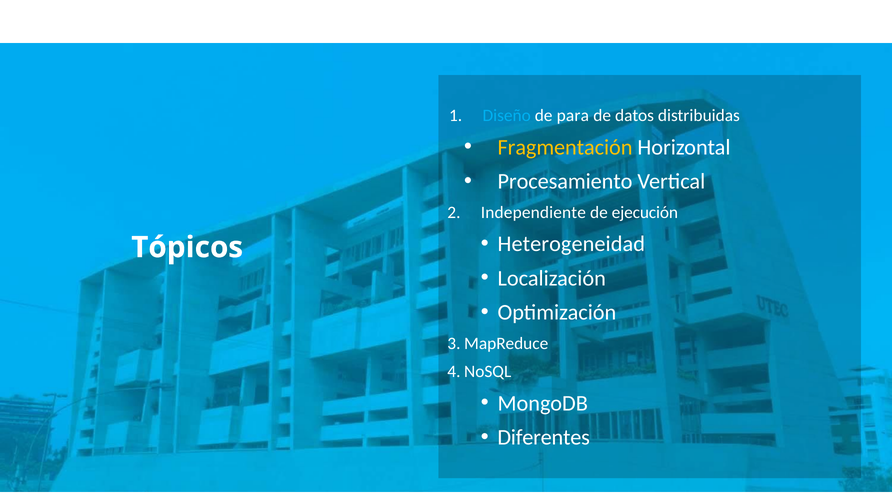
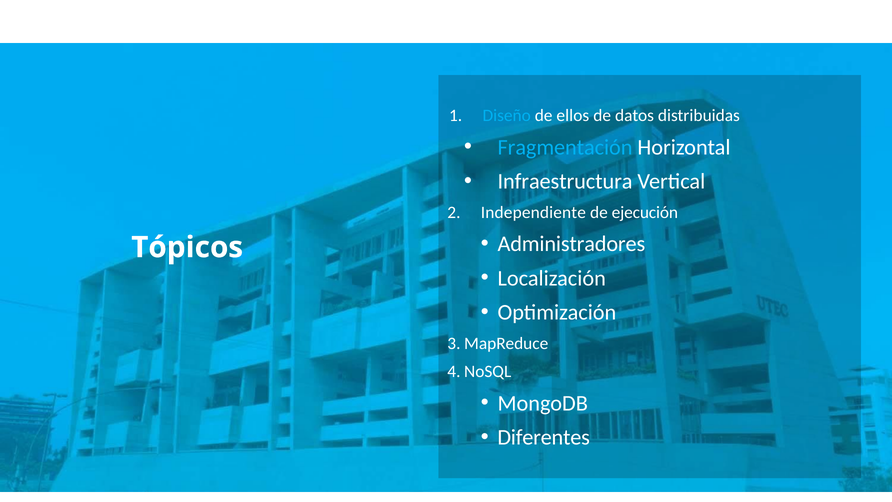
para: para -> ellos (573, 116)
Fragmentación colour: yellow -> light blue (565, 147)
Procesamiento: Procesamiento -> Infraestructura (565, 181)
Heterogeneidad: Heterogeneidad -> Administradores (571, 244)
